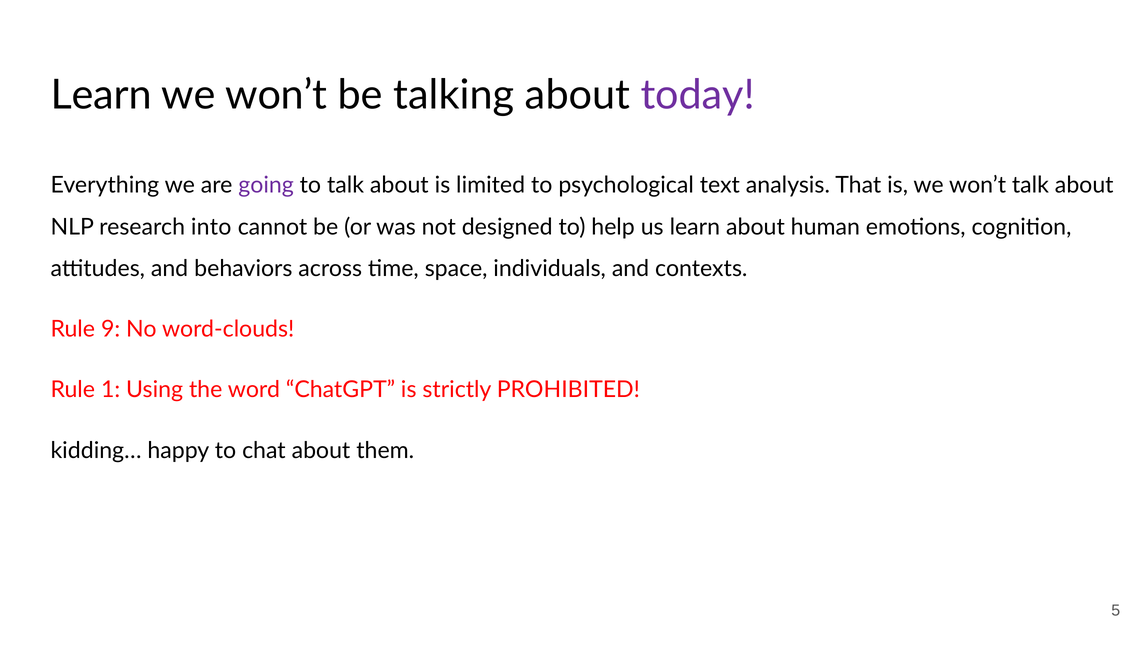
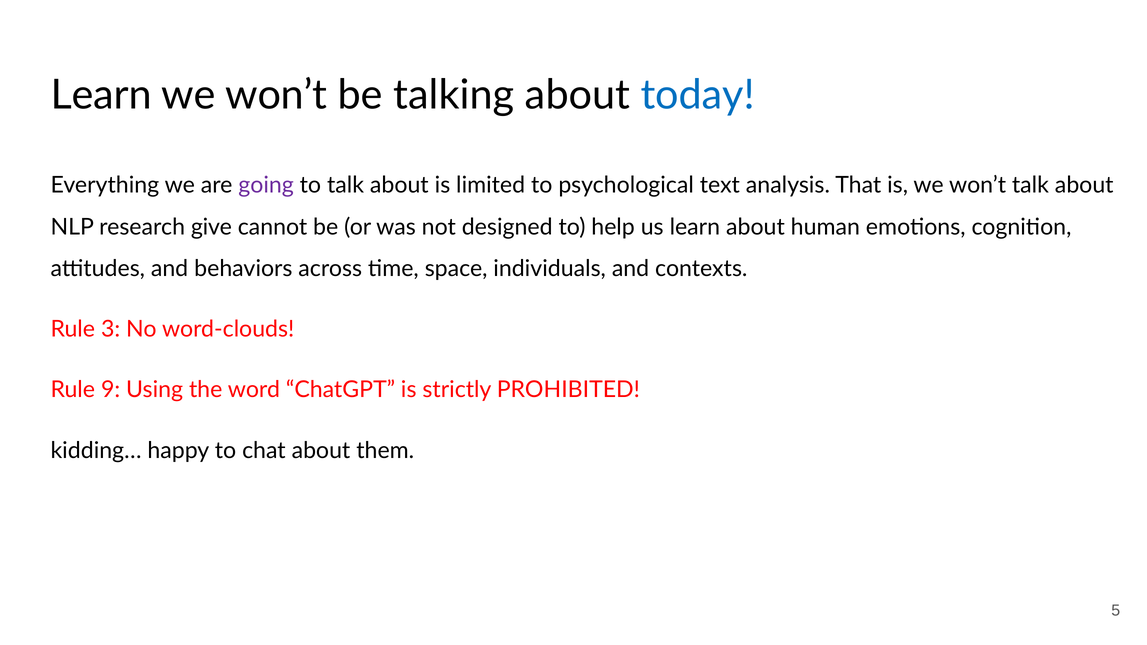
today colour: purple -> blue (698, 95)
into: into -> give (211, 227)
9: 9 -> 3 (111, 329)
1: 1 -> 9 (111, 390)
